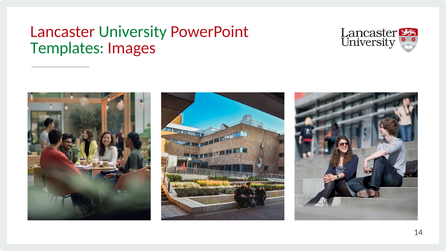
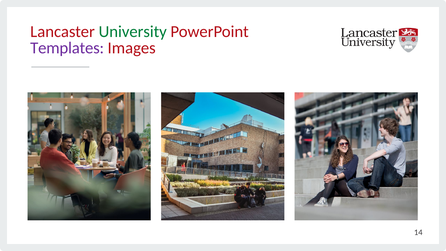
Templates colour: green -> purple (67, 48)
